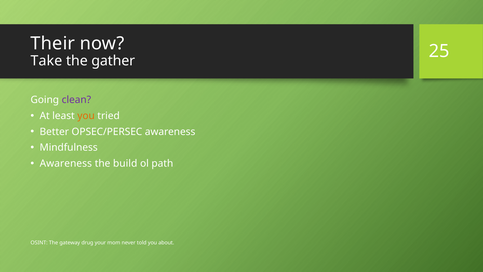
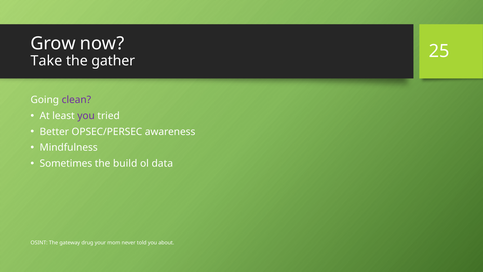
Their: Their -> Grow (53, 44)
you colour: orange -> purple (86, 116)
Awareness: Awareness -> Sometimes (66, 163)
path: path -> data (162, 163)
